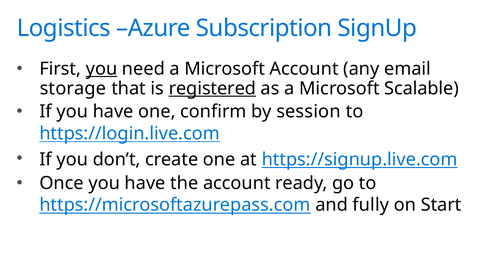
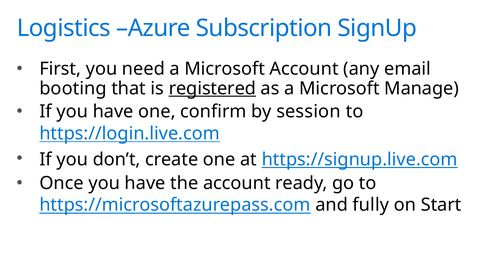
you underline: present -> none (102, 69)
storage: storage -> booting (73, 88)
Scalable: Scalable -> Manage (422, 88)
